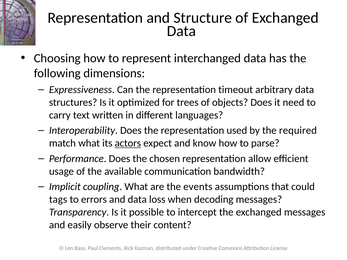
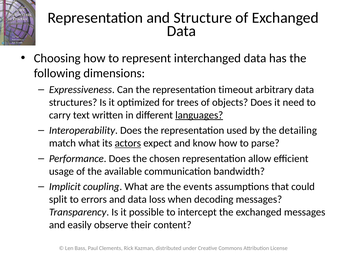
languages underline: none -> present (199, 115)
required: required -> detailing (298, 131)
tags: tags -> split (58, 200)
